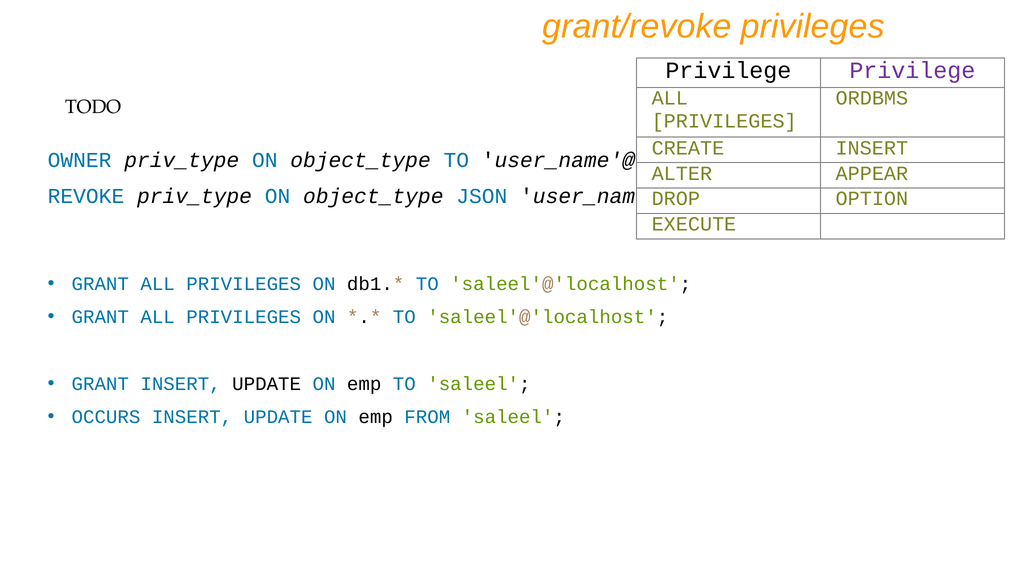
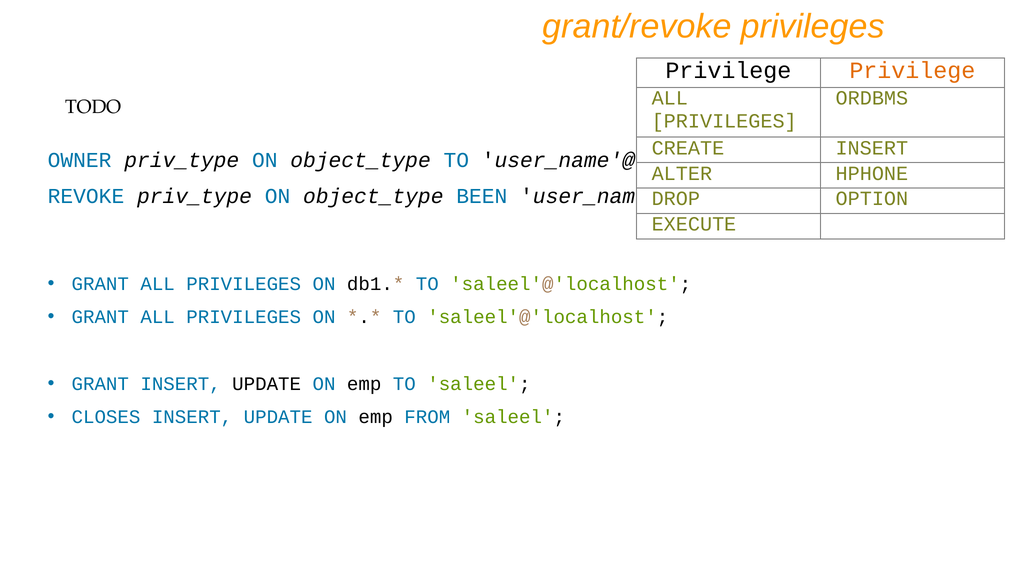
Privilege colour: purple -> orange (912, 70)
APPEAR: APPEAR -> HPHONE (872, 173)
JSON: JSON -> BEEN (482, 196)
OCCURS: OCCURS -> CLOSES (106, 417)
